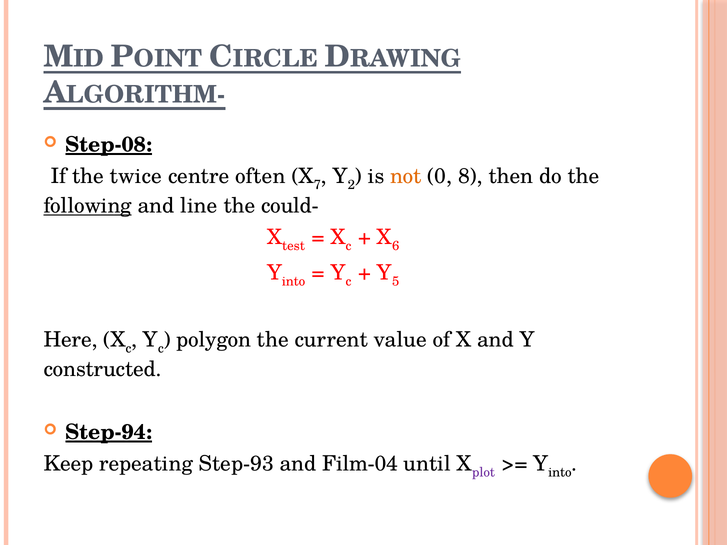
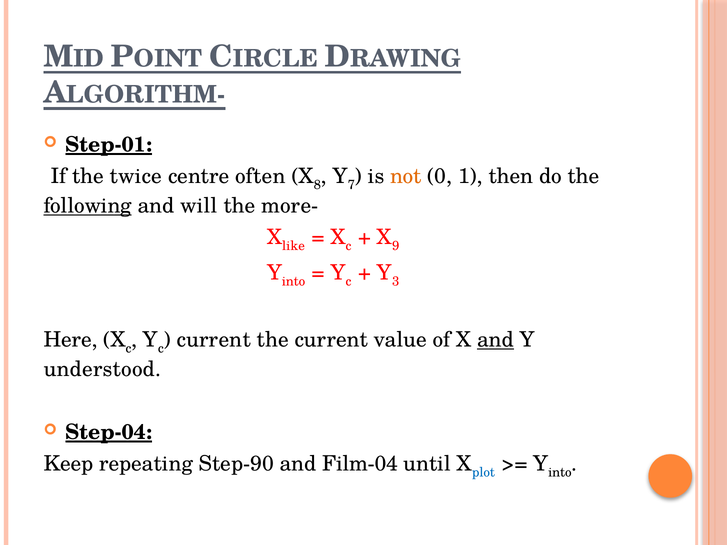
Step-08: Step-08 -> Step-01 (109, 145)
7: 7 -> 8 (317, 185)
2: 2 -> 7 (351, 185)
8: 8 -> 1 (470, 177)
line: line -> will (199, 206)
could-: could- -> more- (290, 206)
test: test -> like (293, 246)
6: 6 -> 9 (396, 246)
5: 5 -> 3 (396, 281)
polygon: polygon -> current (214, 340)
and underline: none -> present (496, 340)
constructed: constructed -> understood (102, 370)
Step-94: Step-94 -> Step-04 (109, 433)
Step-93: Step-93 -> Step-90 (236, 464)
plot colour: purple -> blue (483, 472)
